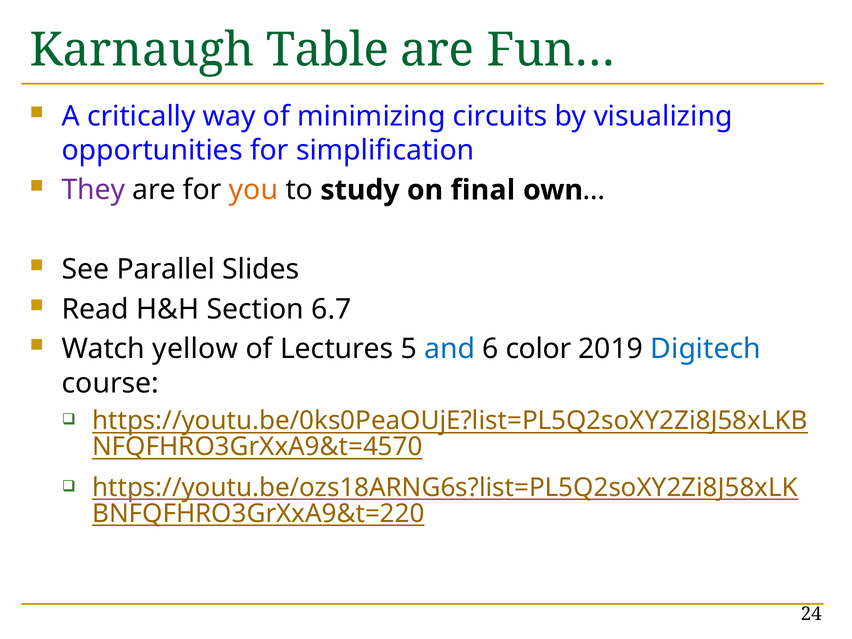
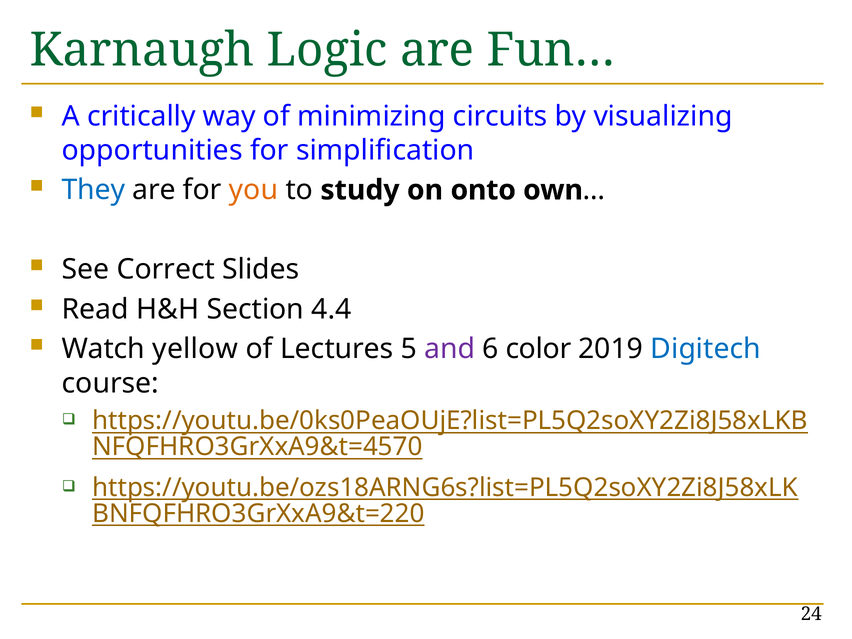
Table: Table -> Logic (327, 50)
They colour: purple -> blue (93, 190)
final: final -> onto (483, 190)
Parallel: Parallel -> Correct (166, 270)
6.7: 6.7 -> 4.4 (331, 309)
and colour: blue -> purple (450, 349)
